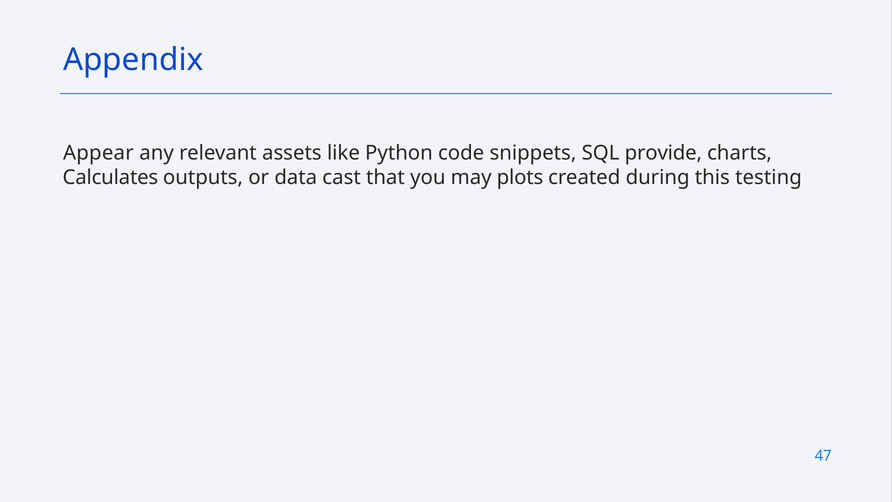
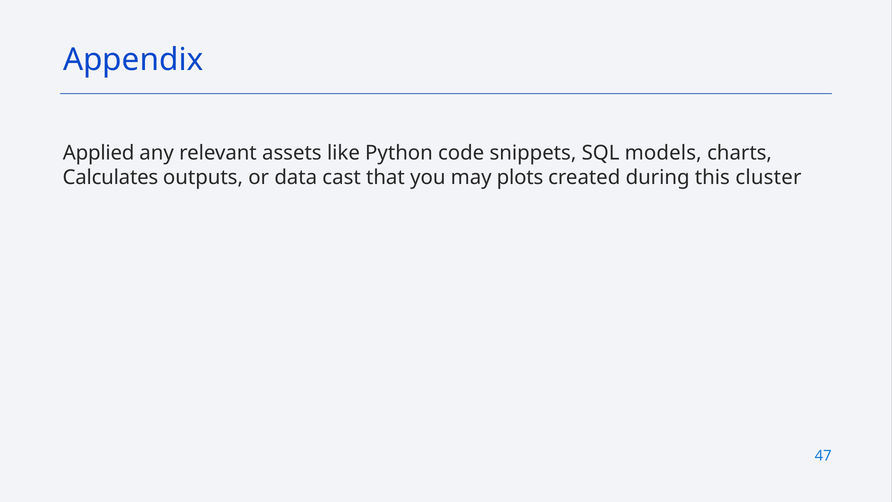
Appear: Appear -> Applied (99, 153)
provide: provide -> models (663, 153)
testing: testing -> cluster (768, 177)
